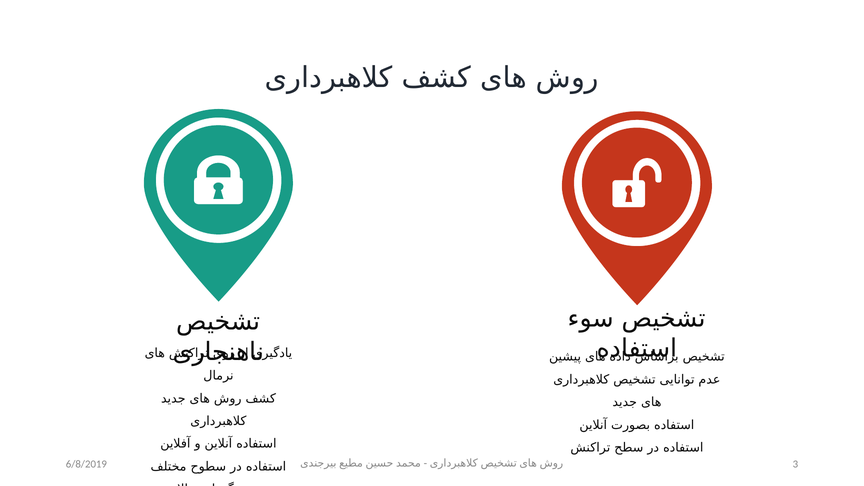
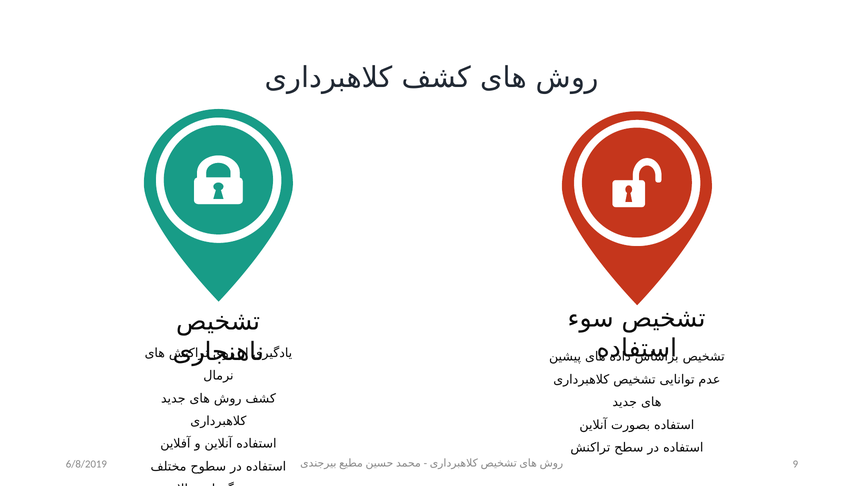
3: 3 -> 9 (795, 464)
